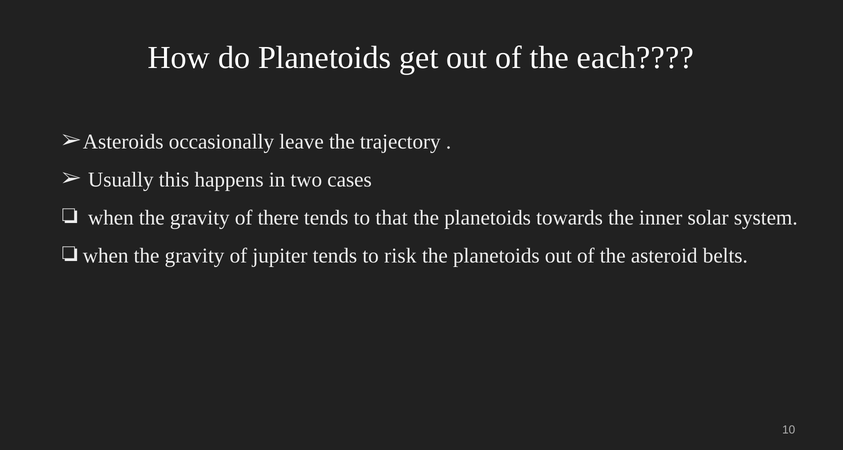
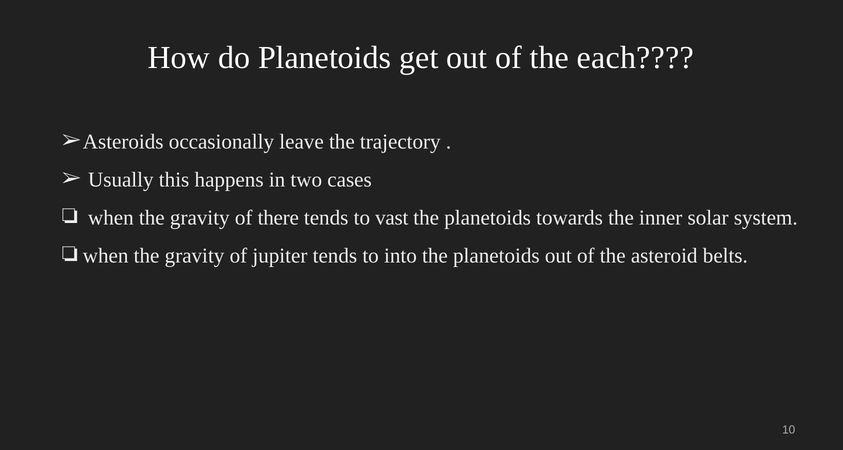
that: that -> vast (392, 217)
risk: risk -> into (400, 255)
